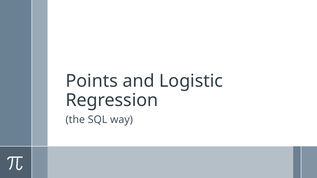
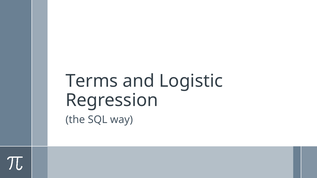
Points: Points -> Terms (92, 81)
